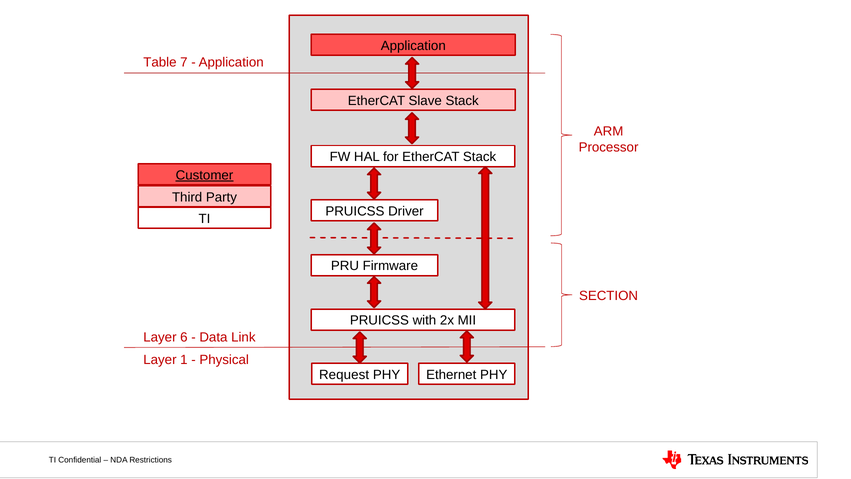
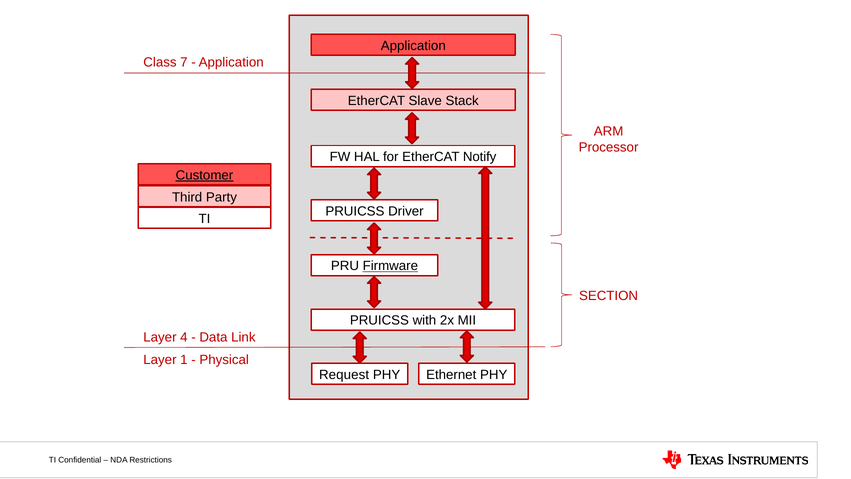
Table: Table -> Class (160, 62)
EtherCAT Stack: Stack -> Notify (480, 157)
Firmware underline: none -> present (390, 266)
6: 6 -> 4 (184, 337)
